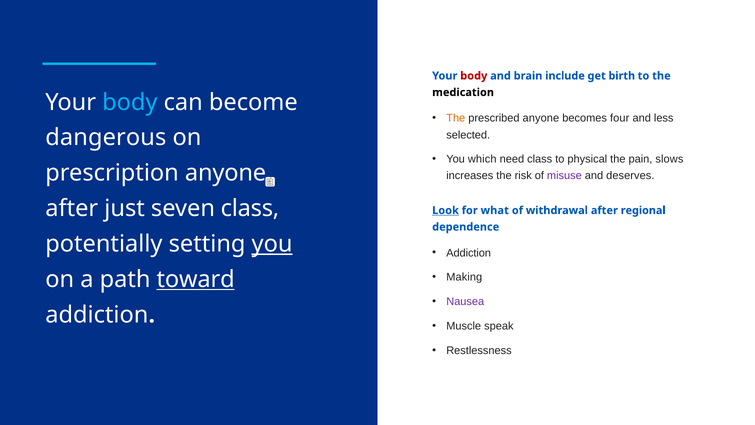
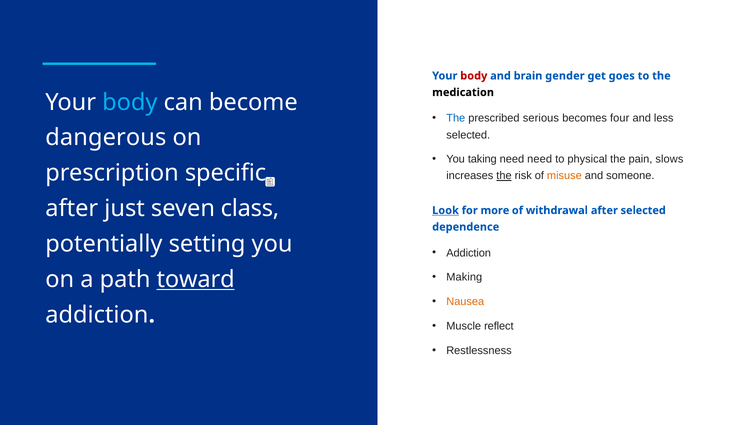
include: include -> gender (565, 76)
birth: birth -> goes (622, 76)
The colour: orange -> blue (456, 118)
prescribed anyone: anyone -> serious (541, 118)
which: which -> taking (482, 159)
need class: class -> need (540, 159)
prescription anyone: anyone -> specific (226, 173)
the underline: none -> present (504, 176)
misuse colour: purple -> orange (564, 176)
deserves: deserves -> someone (630, 176)
what: what -> more (495, 210)
after regional: regional -> selected (643, 210)
you underline: present -> none (272, 244)
Nausea colour: purple -> orange (465, 302)
speak: speak -> reflect (499, 326)
